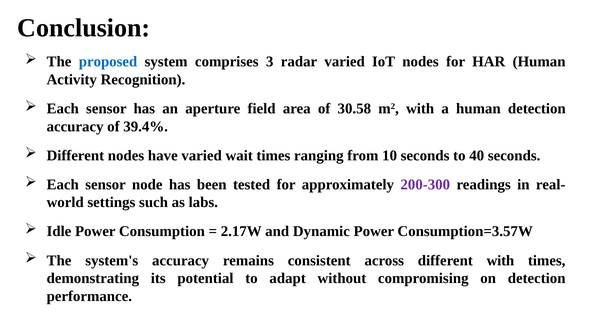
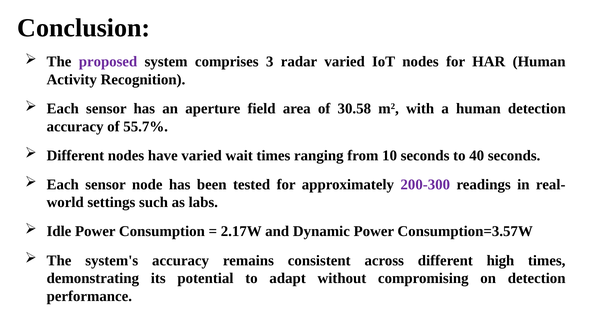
proposed colour: blue -> purple (108, 62)
39.4%: 39.4% -> 55.7% (146, 126)
different with: with -> high (500, 260)
